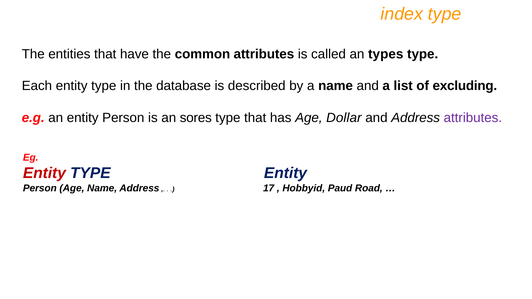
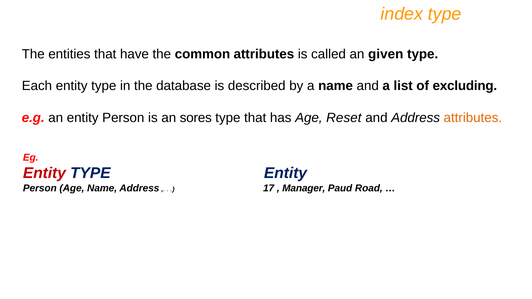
types: types -> given (386, 54)
Dollar: Dollar -> Reset (344, 118)
attributes colour: purple -> orange (473, 118)
Hobbyid: Hobbyid -> Manager (304, 188)
